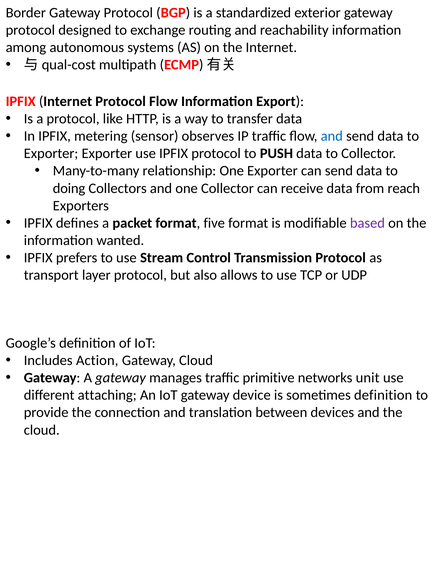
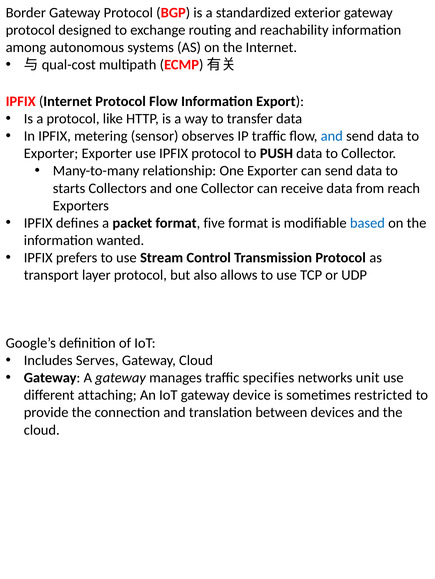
doing: doing -> starts (69, 189)
based colour: purple -> blue (367, 223)
Action: Action -> Serves (97, 361)
primitive: primitive -> specifies (268, 378)
sometimes definition: definition -> restricted (383, 396)
